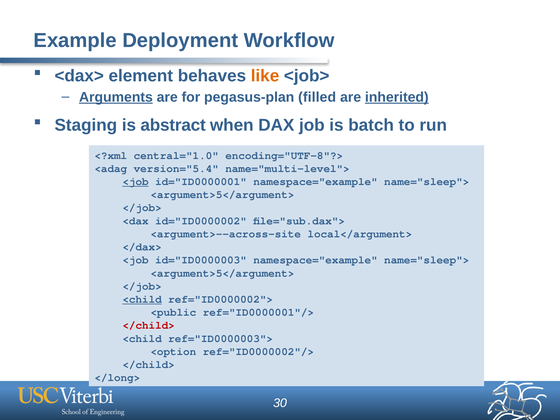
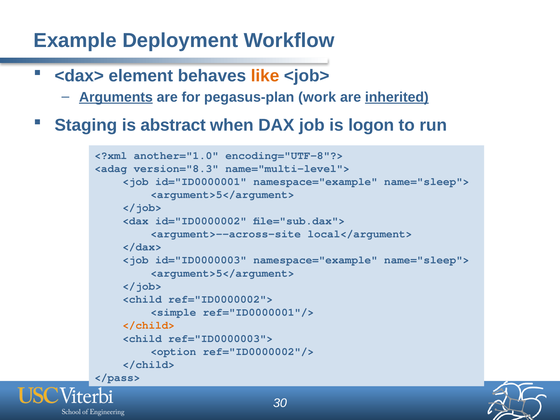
filled: filled -> work (317, 97)
batch: batch -> logon (371, 125)
central="1.0: central="1.0 -> another="1.0 (176, 155)
version="5.4: version="5.4 -> version="8.3 (176, 169)
<job underline: present -> none (136, 182)
<child underline: present -> none (142, 299)
<public: <public -> <simple (173, 312)
</child> colour: red -> orange (149, 325)
</long>: </long> -> </pass> (117, 378)
